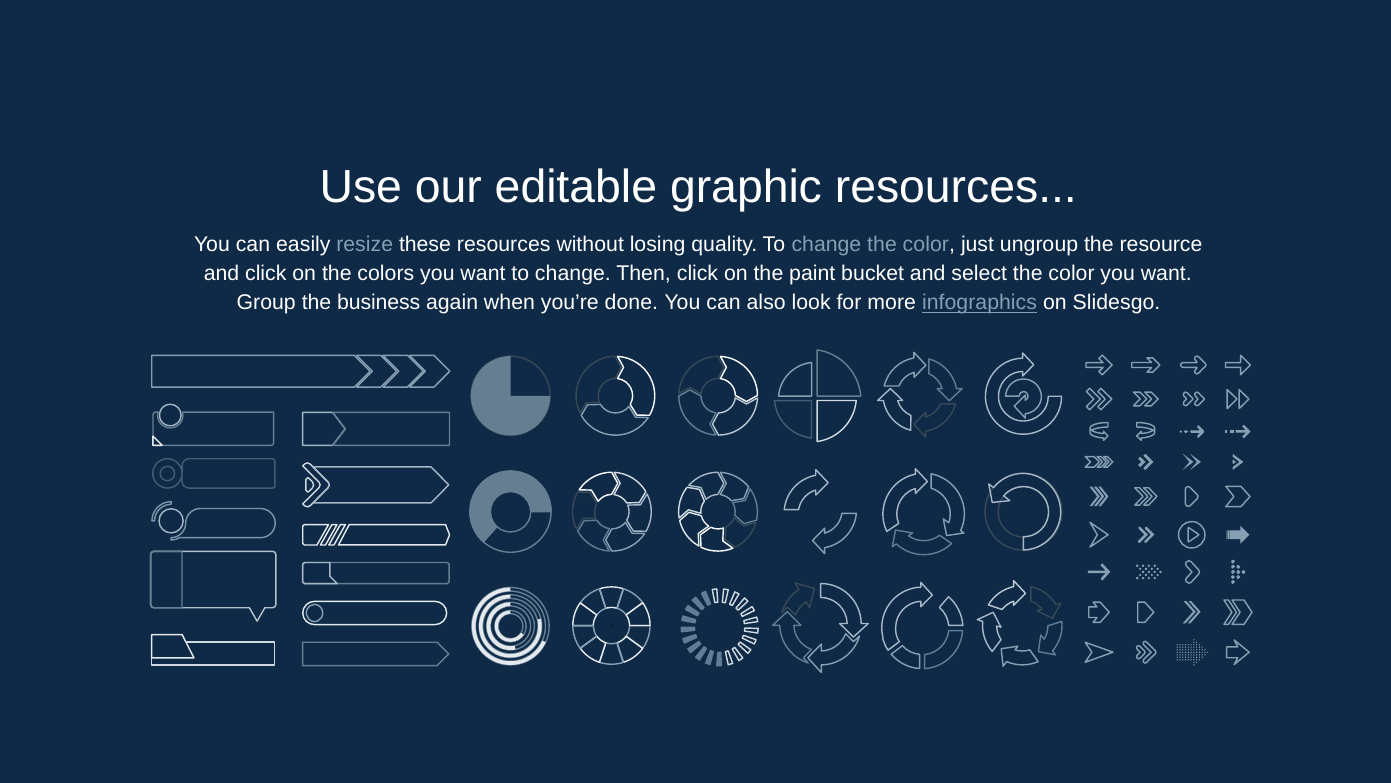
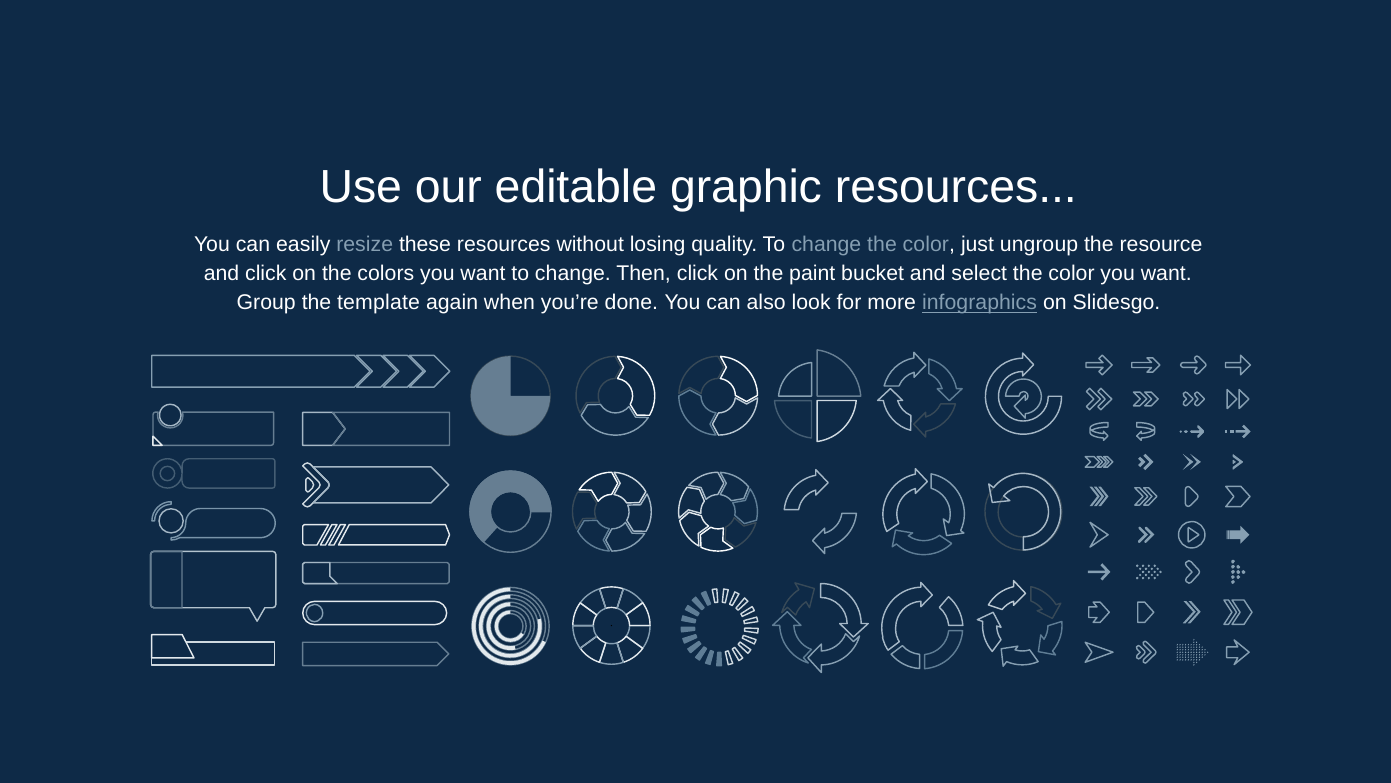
business: business -> template (379, 303)
